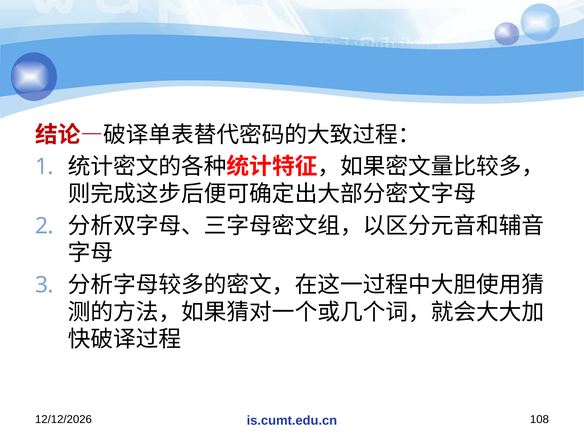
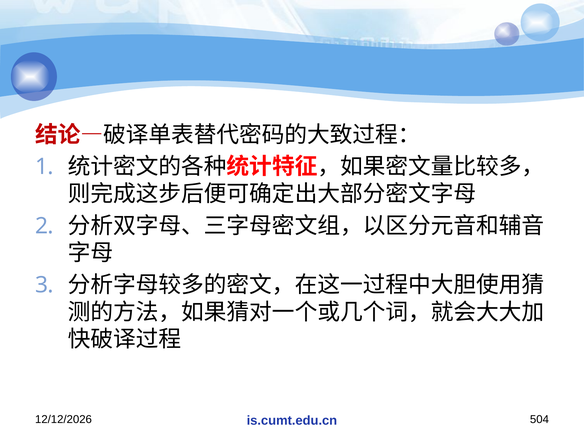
108: 108 -> 504 (539, 419)
